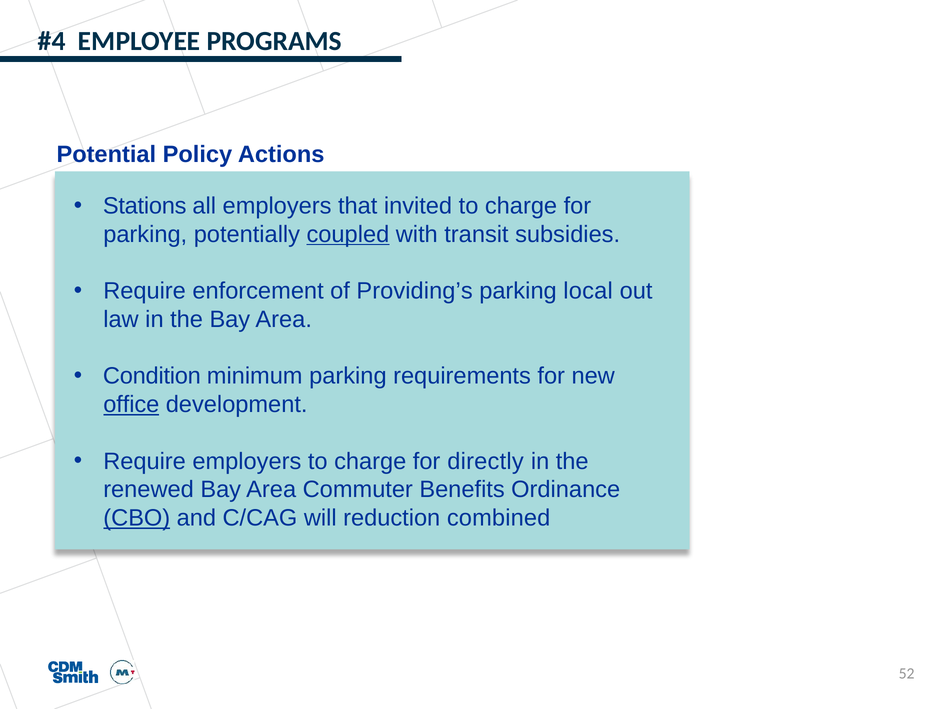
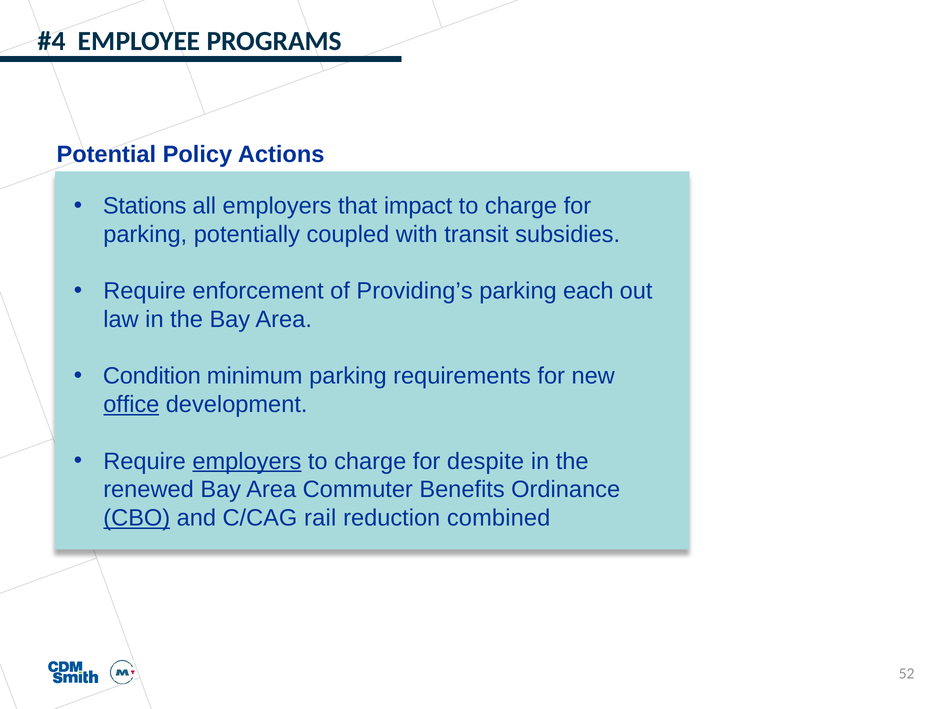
invited: invited -> impact (418, 206)
coupled underline: present -> none (348, 234)
local: local -> each (588, 291)
employers underline: none -> present (247, 461)
directly: directly -> despite (486, 461)
will: will -> rail (320, 518)
